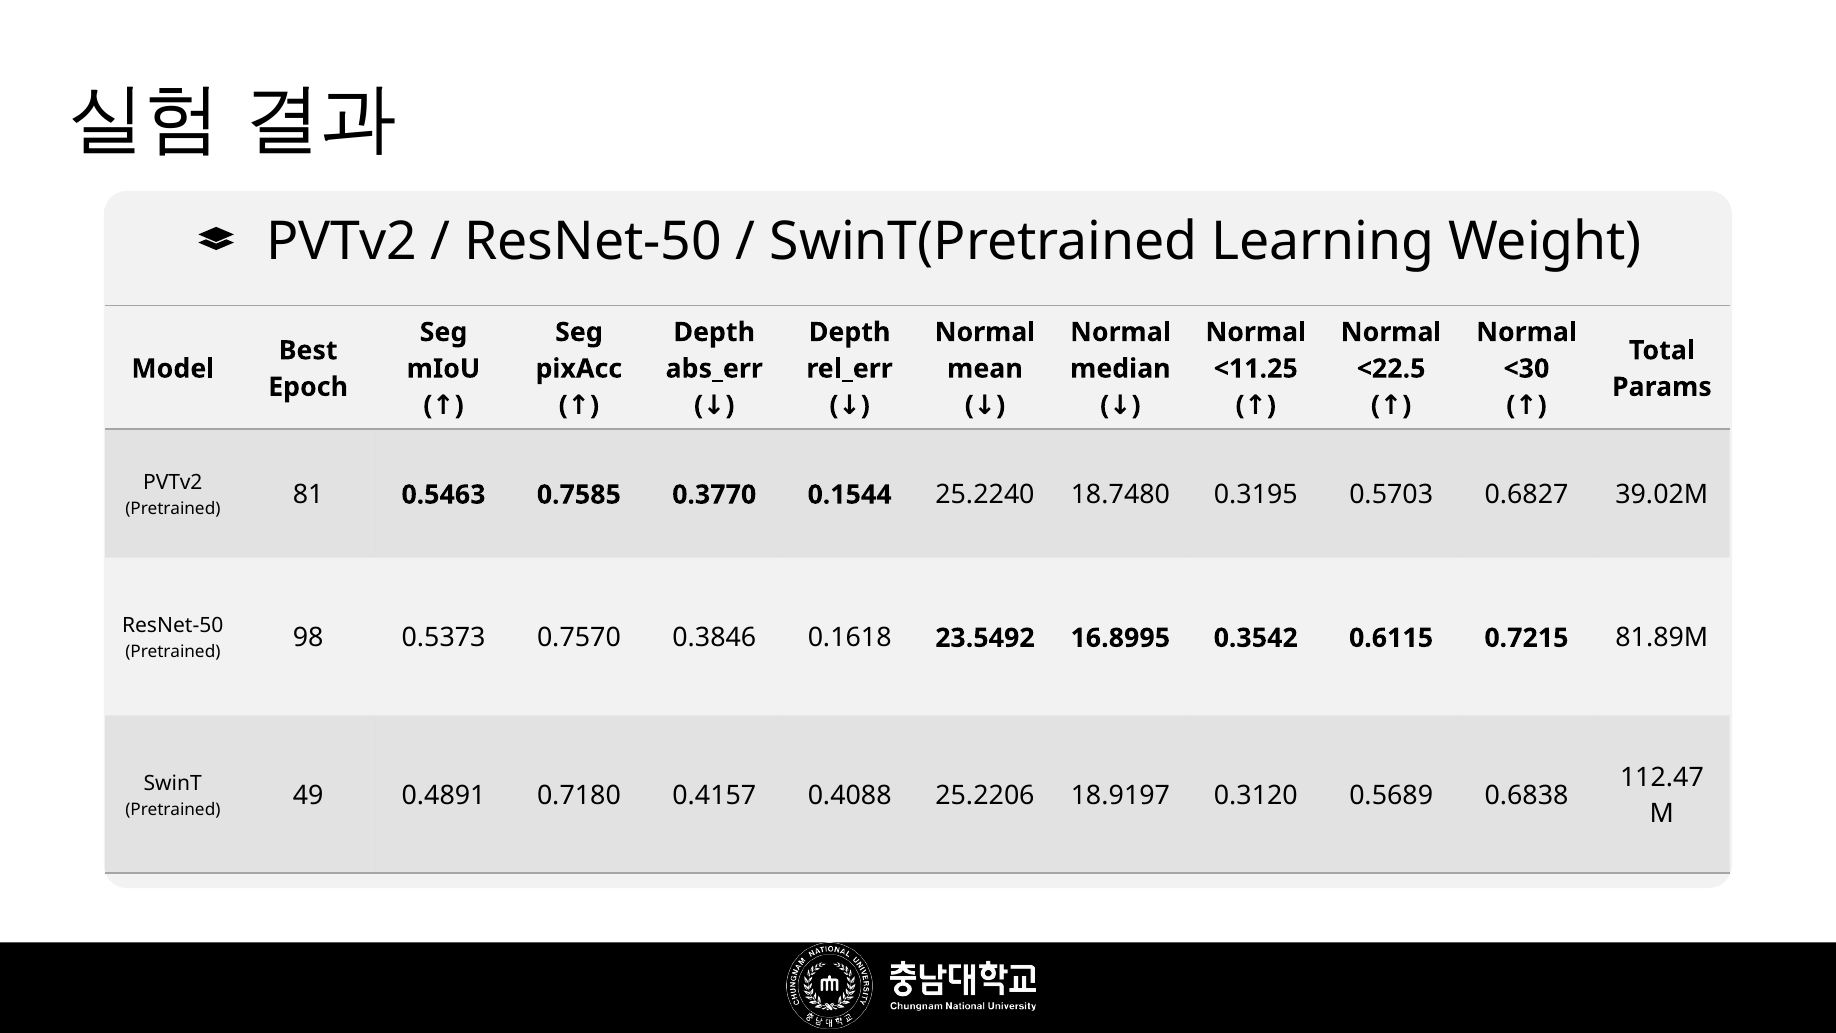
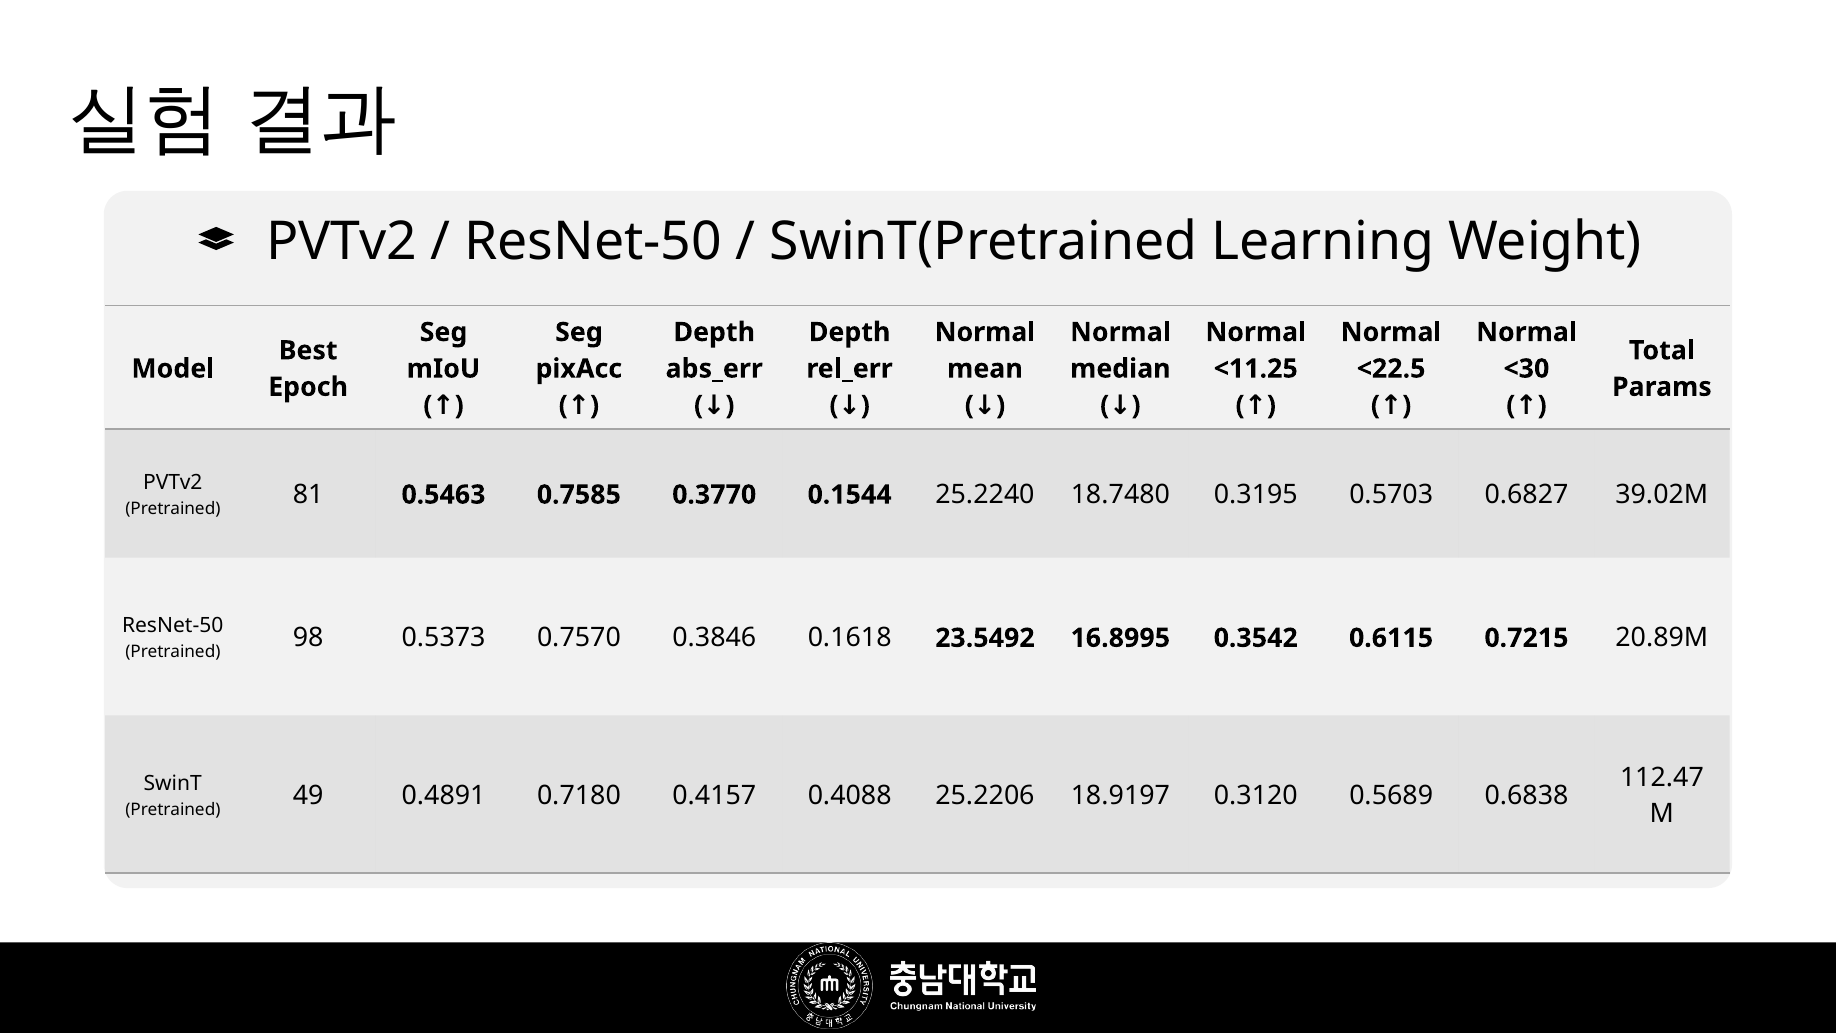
81.89M: 81.89M -> 20.89M (1662, 638)
